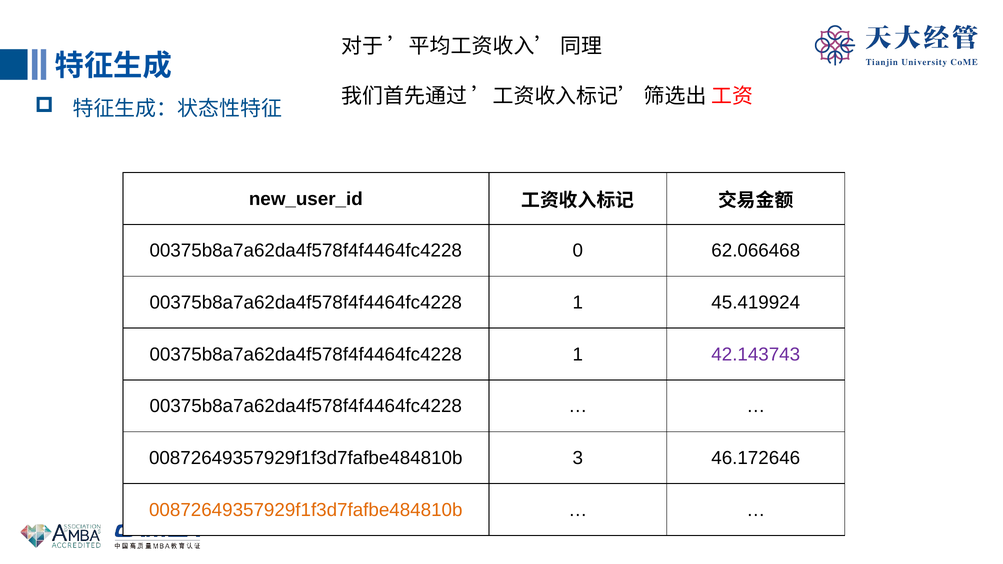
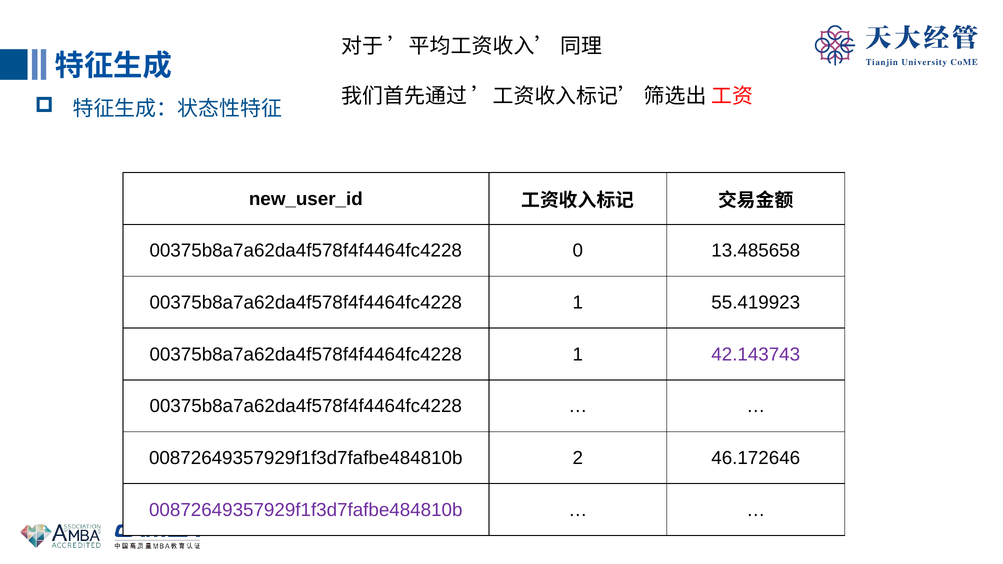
62.066468: 62.066468 -> 13.485658 (756, 251)
45.419924: 45.419924 -> 55.419923 (756, 303)
3: 3 -> 2 (578, 458)
00872649357929f1f3d7fafbe484810b colour: orange -> purple (306, 510)
